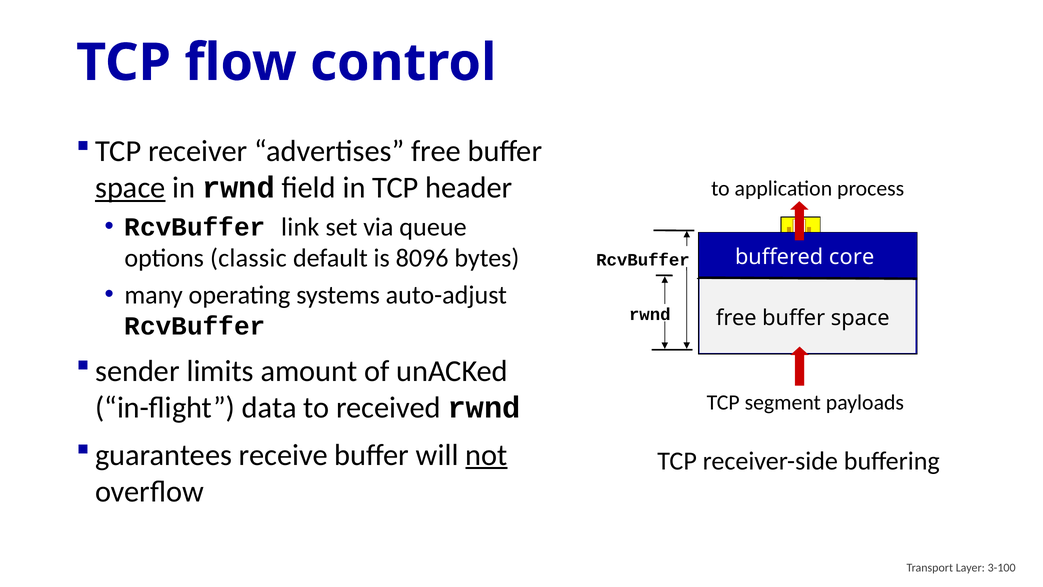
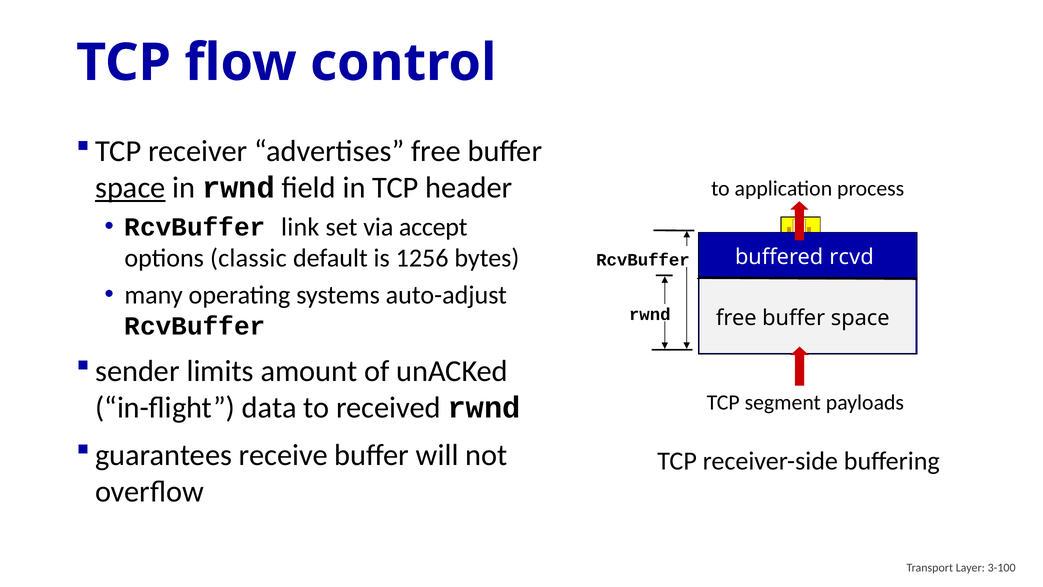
queue: queue -> accept (433, 227)
8096: 8096 -> 1256 (422, 258)
core: core -> rcvd (852, 257)
not underline: present -> none (486, 455)
